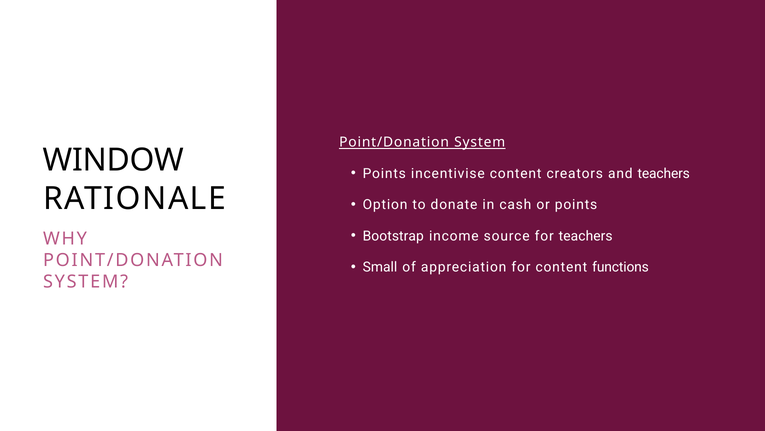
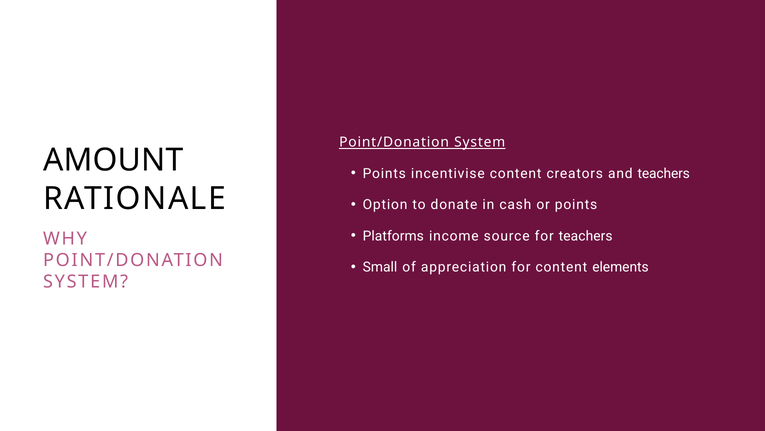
WINDOW: WINDOW -> AMOUNT (113, 160)
Bootstrap: Bootstrap -> Platforms (393, 236)
functions: functions -> elements (620, 267)
